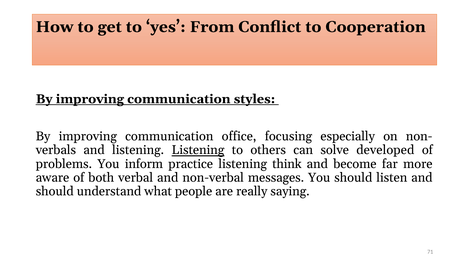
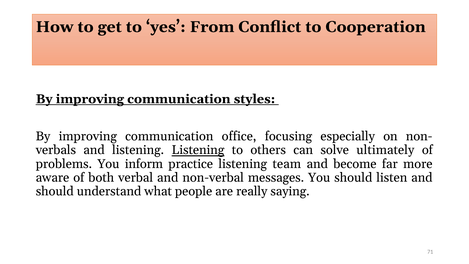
developed: developed -> ultimately (385, 150)
think: think -> team (287, 164)
